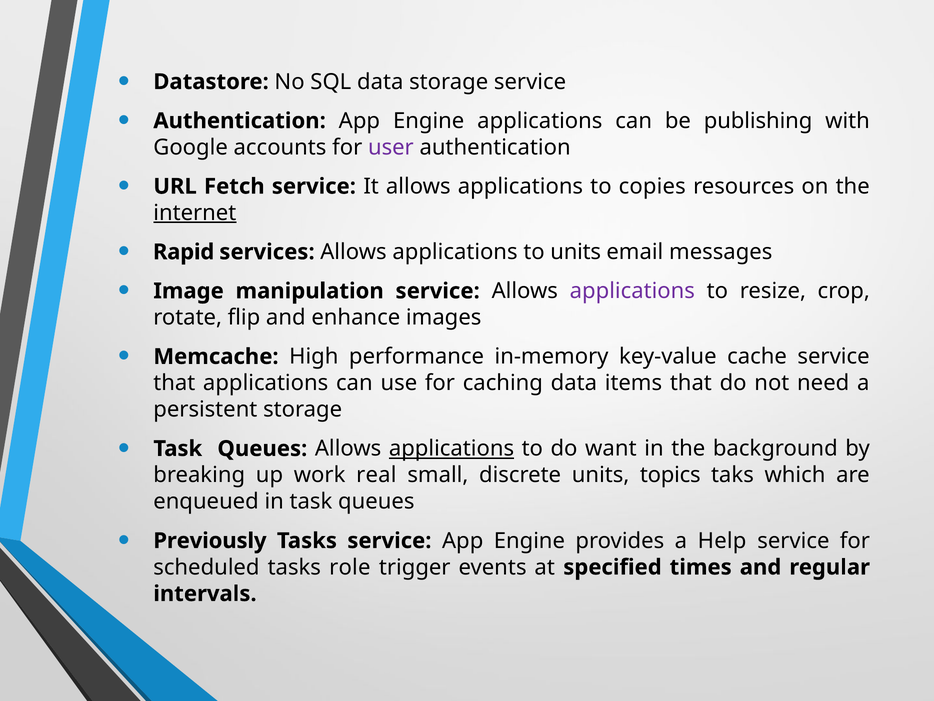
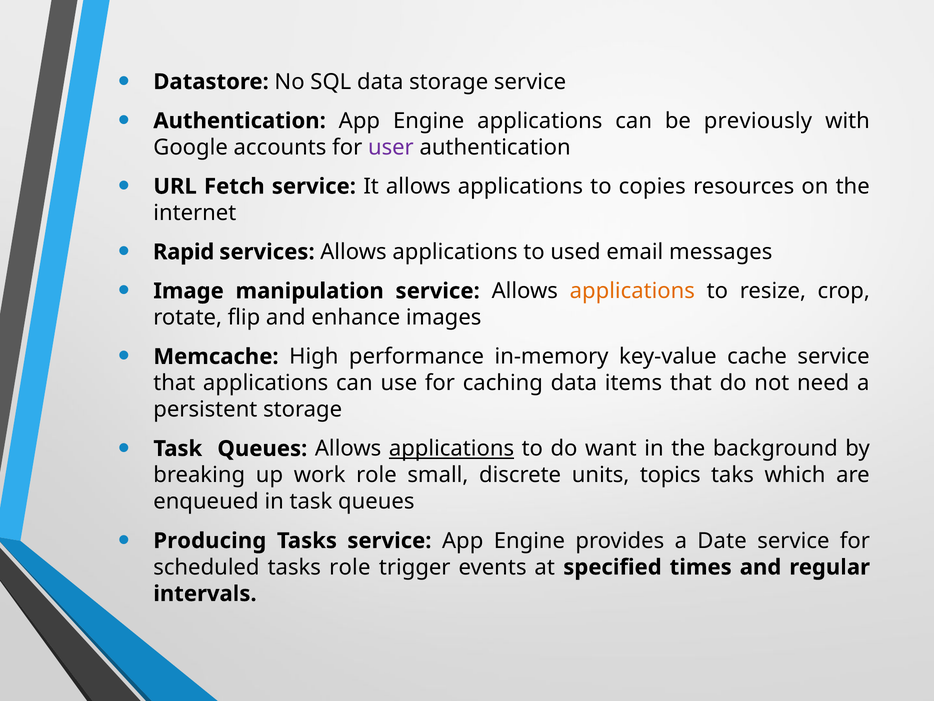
publishing: publishing -> previously (758, 121)
internet underline: present -> none (195, 213)
to units: units -> used (576, 252)
applications colour: purple -> orange (632, 291)
work real: real -> role (376, 475)
Previously: Previously -> Producing (210, 540)
Help: Help -> Date (722, 540)
